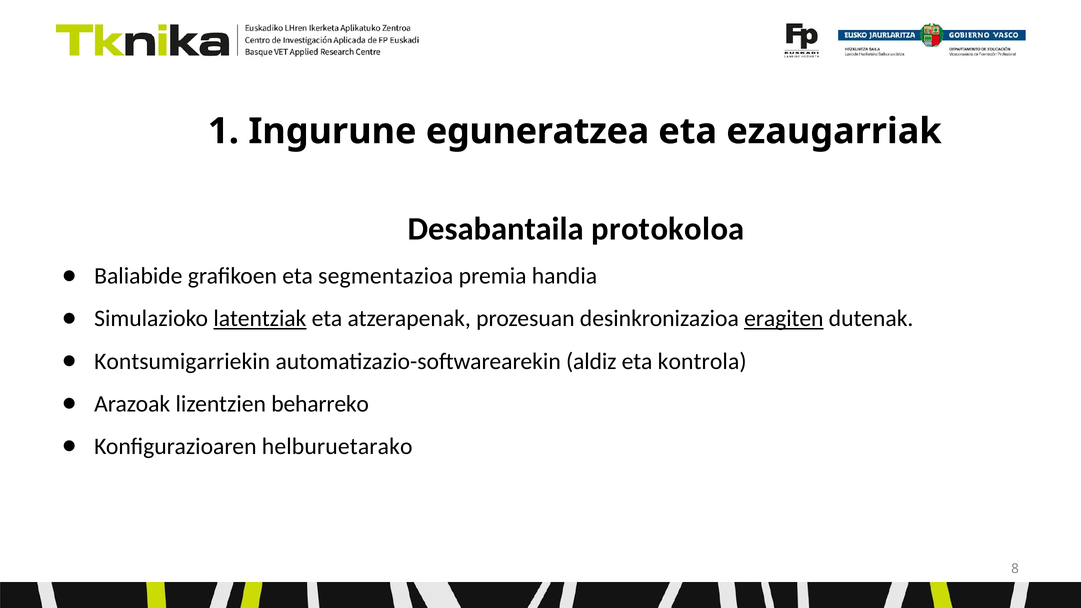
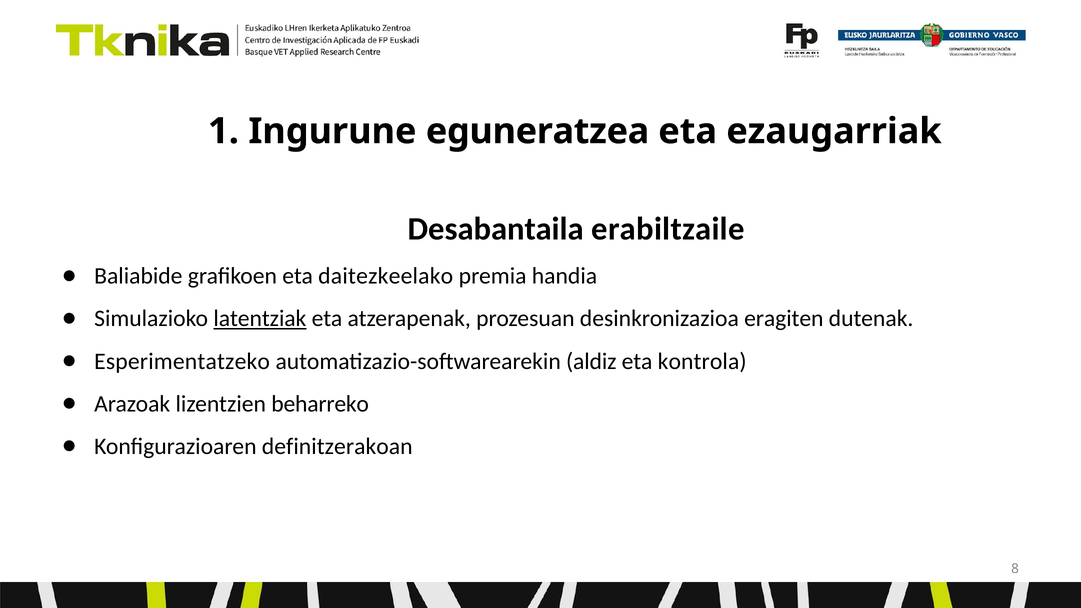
protokoloa: protokoloa -> erabiltzaile (668, 229)
segmentazioa: segmentazioa -> daitezkeelako (386, 276)
eragiten underline: present -> none (784, 319)
Kontsumigarriekin: Kontsumigarriekin -> Esperimentatzeko (182, 361)
helburuetarako: helburuetarako -> definitzerakoan (337, 446)
